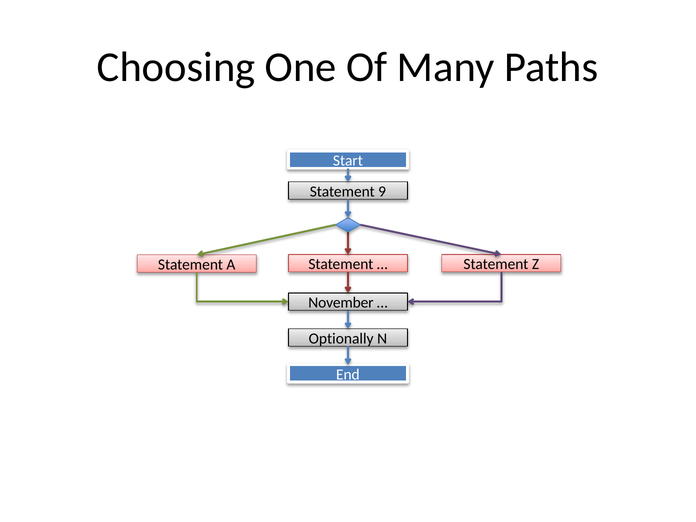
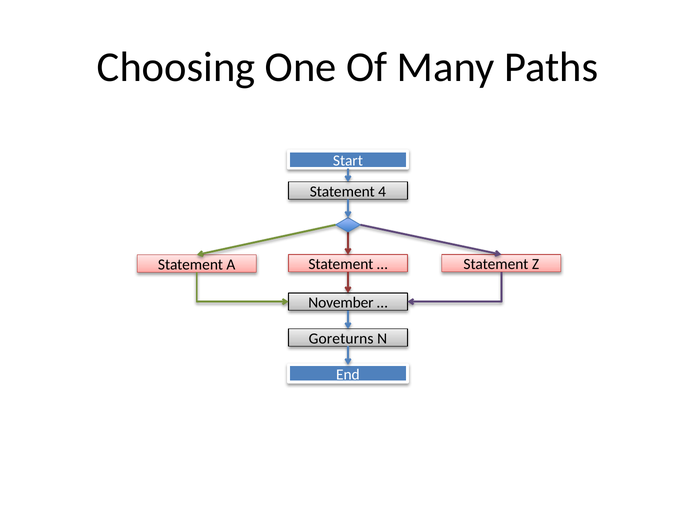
9: 9 -> 4 (382, 192)
Optionally: Optionally -> Goreturns (341, 339)
